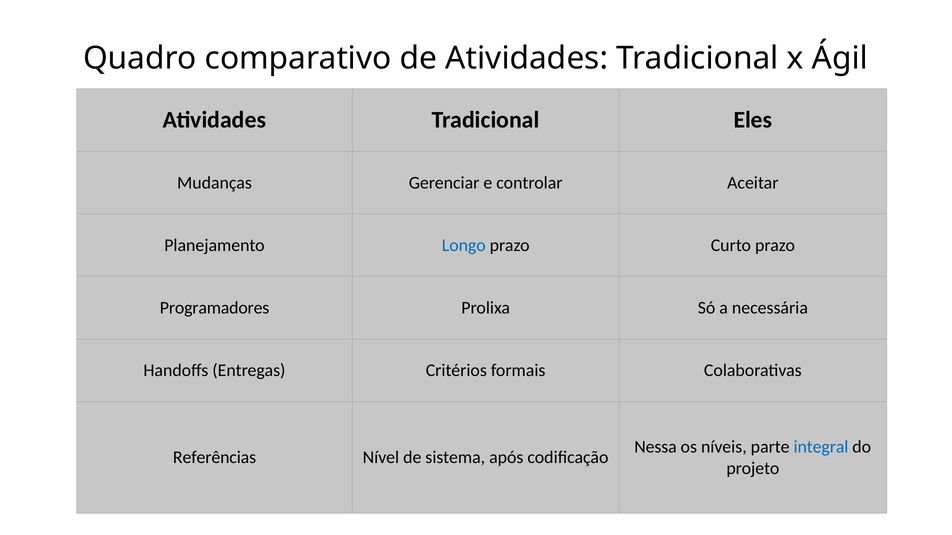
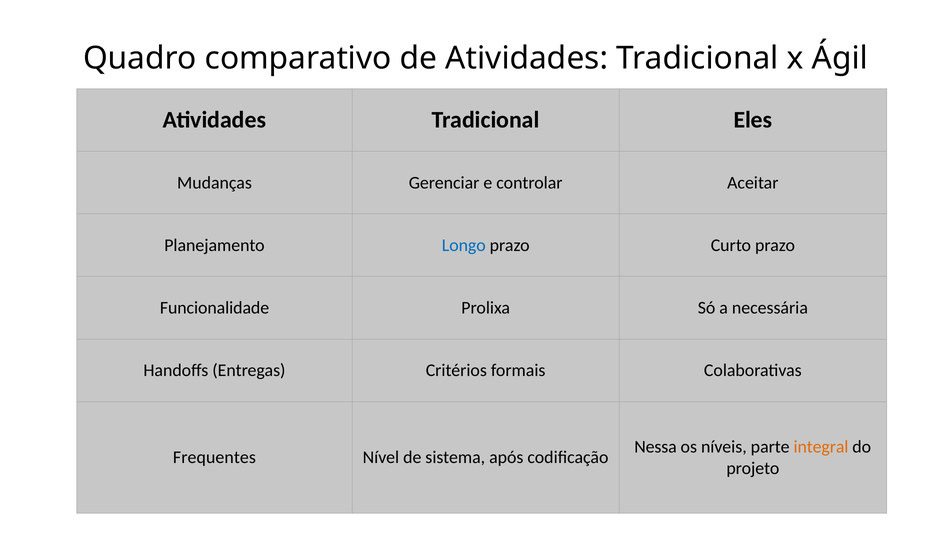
Programadores: Programadores -> Funcionalidade (215, 308)
integral colour: blue -> orange (821, 447)
Referências: Referências -> Frequentes (214, 458)
